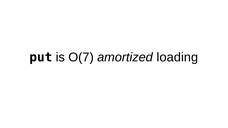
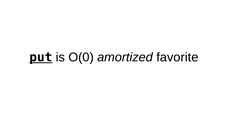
put underline: none -> present (41, 57)
O(7: O(7 -> O(0 (81, 57)
loading: loading -> favorite (177, 57)
